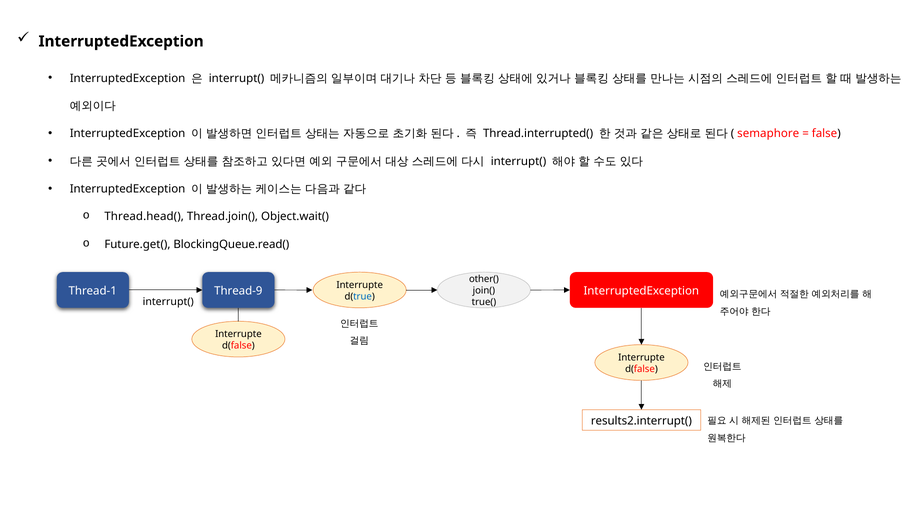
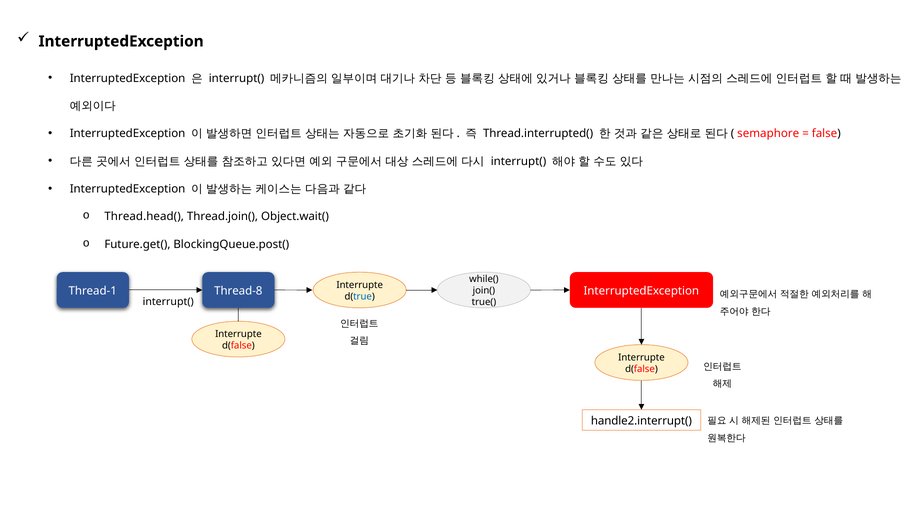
BlockingQueue.read(: BlockingQueue.read( -> BlockingQueue.post( (231, 244)
other(: other( -> while( (484, 279)
Thread-9: Thread-9 -> Thread-8 (238, 291)
results2.interrupt(: results2.interrupt( -> handle2.interrupt( (641, 421)
